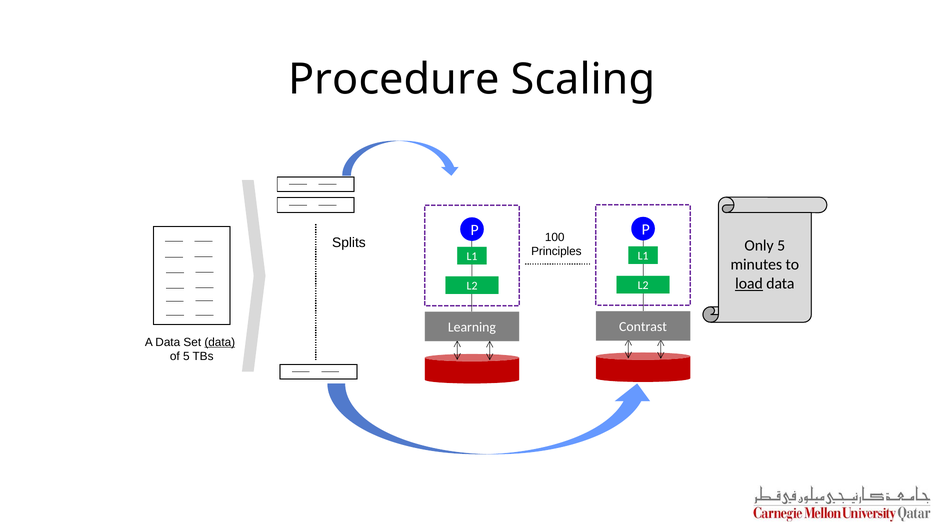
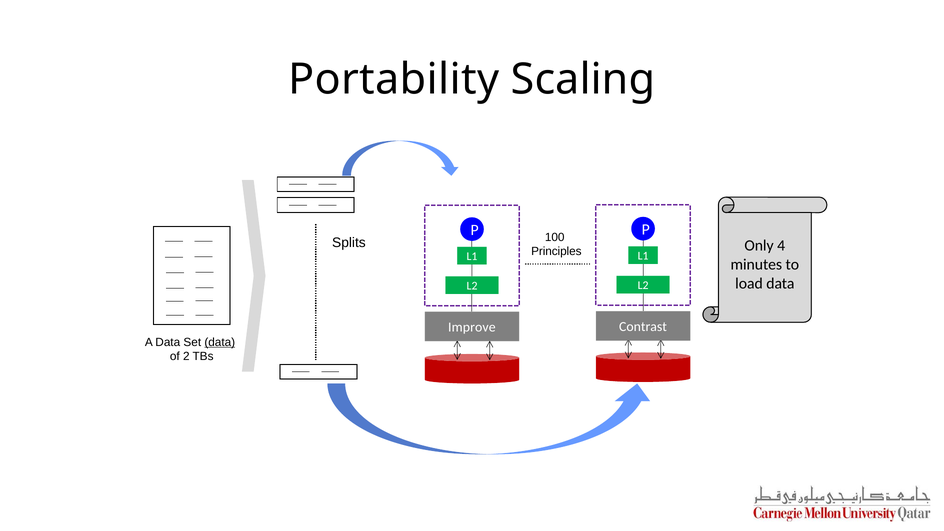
Procedure: Procedure -> Portability (394, 79)
Only 5: 5 -> 4 (781, 246)
load underline: present -> none (749, 284)
Learning: Learning -> Improve (472, 327)
of 5: 5 -> 2 (186, 356)
